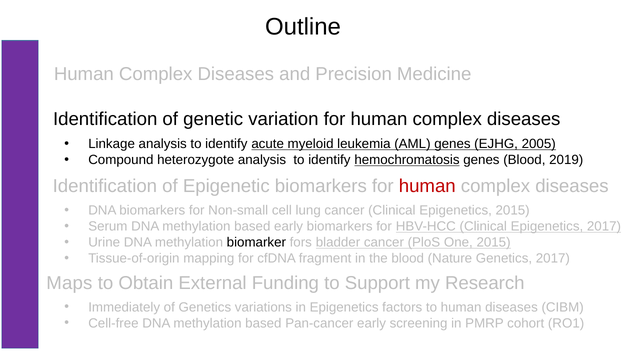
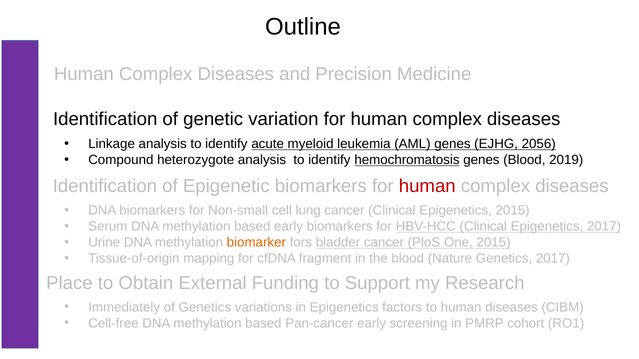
2005: 2005 -> 2056 (539, 144)
biomarker colour: black -> orange (256, 243)
Maps: Maps -> Place (69, 284)
